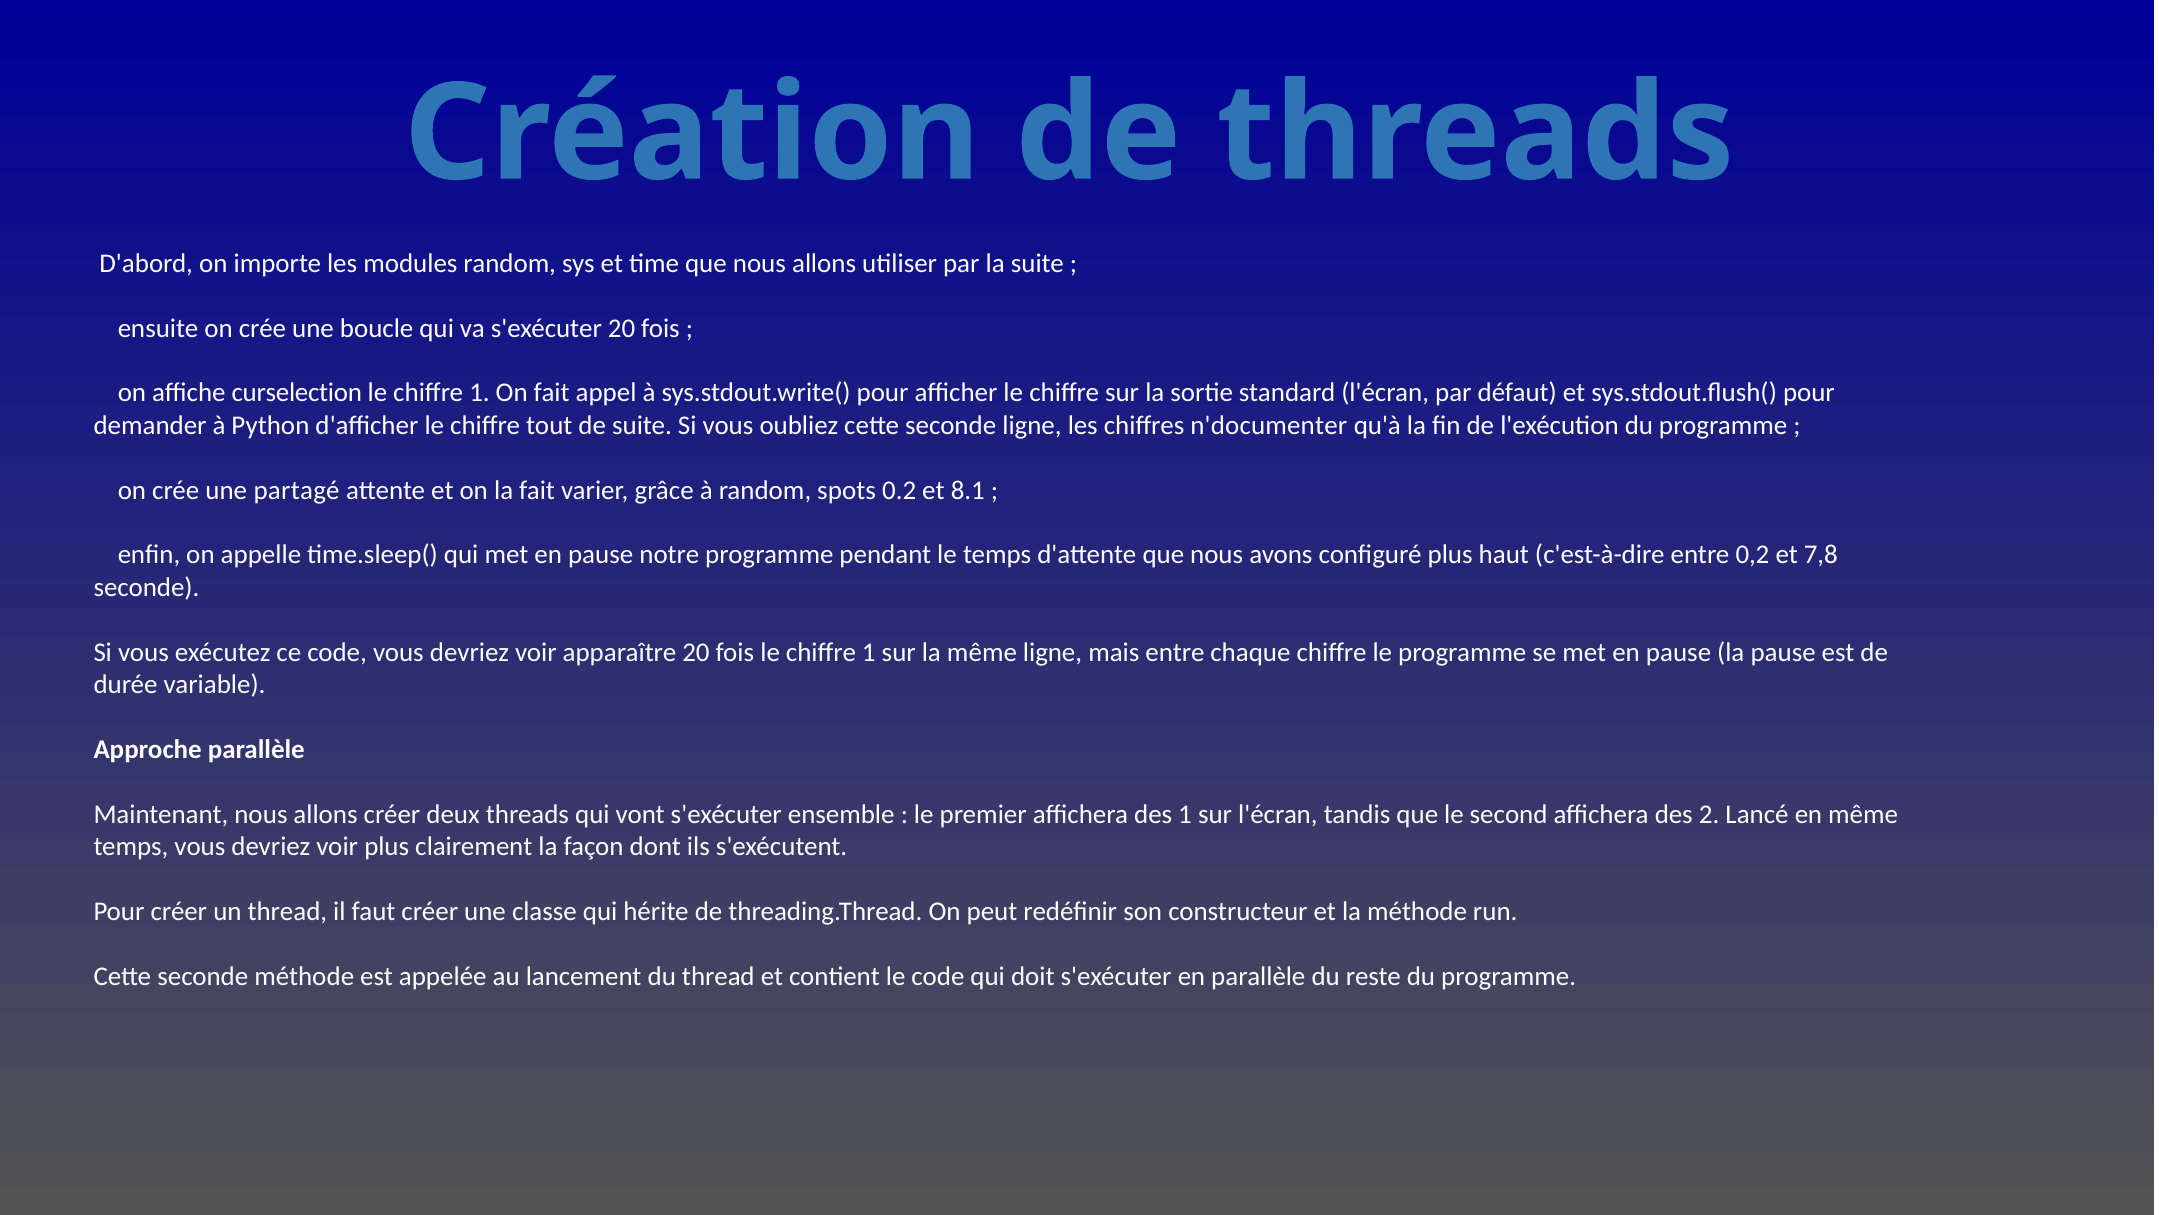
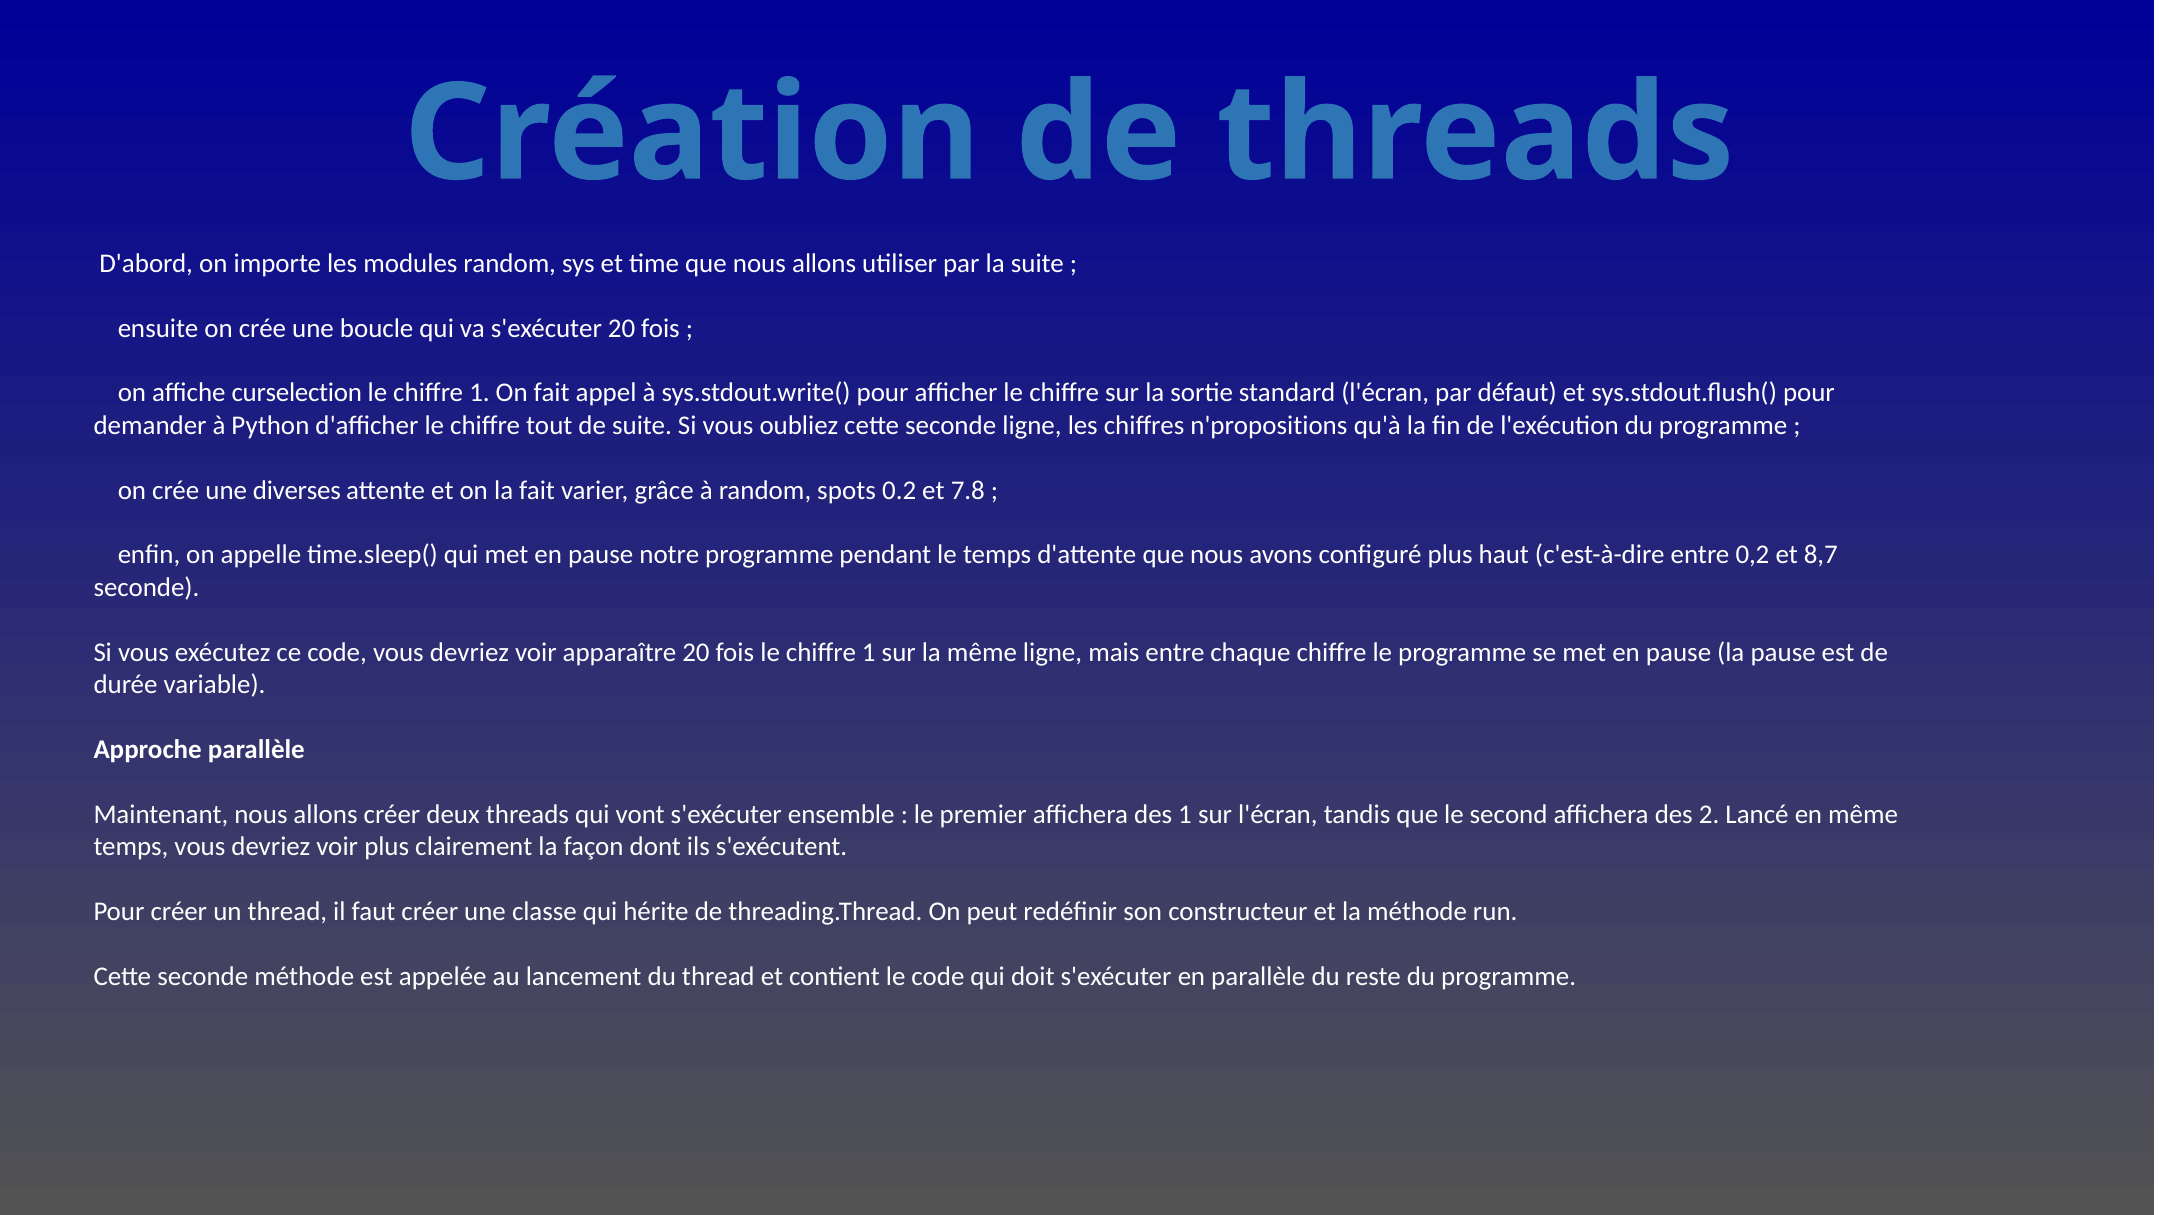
n'documenter: n'documenter -> n'propositions (1269, 425)
partagé: partagé -> diverses (297, 490)
8.1: 8.1 -> 7.8 (968, 490)
7,8: 7,8 -> 8,7 (1821, 555)
